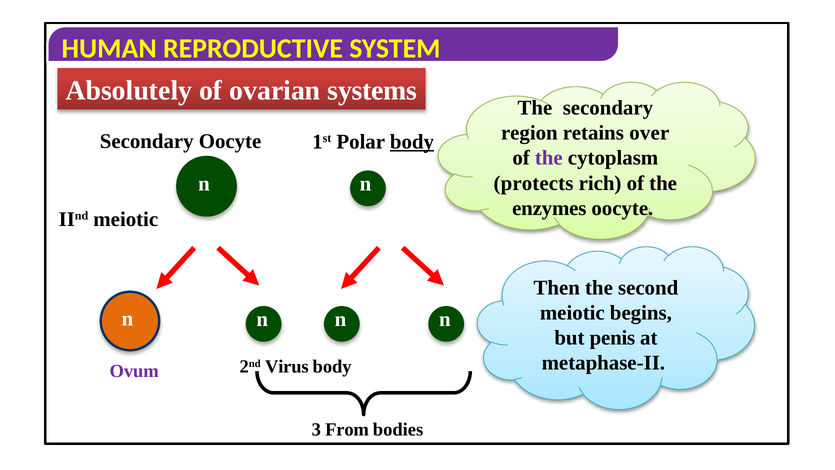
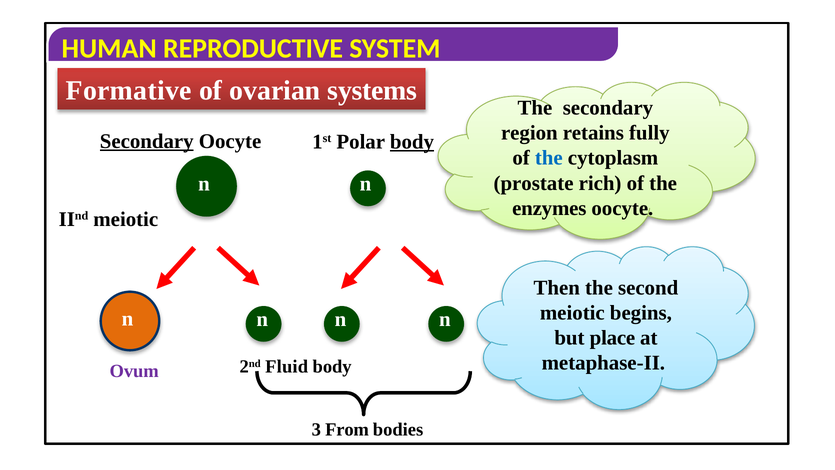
Absolutely: Absolutely -> Formative (129, 91)
over: over -> fully (649, 133)
Secondary underline: none -> present (147, 141)
the colour: purple -> blue (549, 158)
protects: protects -> prostate (534, 183)
penis: penis -> place (612, 338)
Virus: Virus -> Fluid (287, 367)
